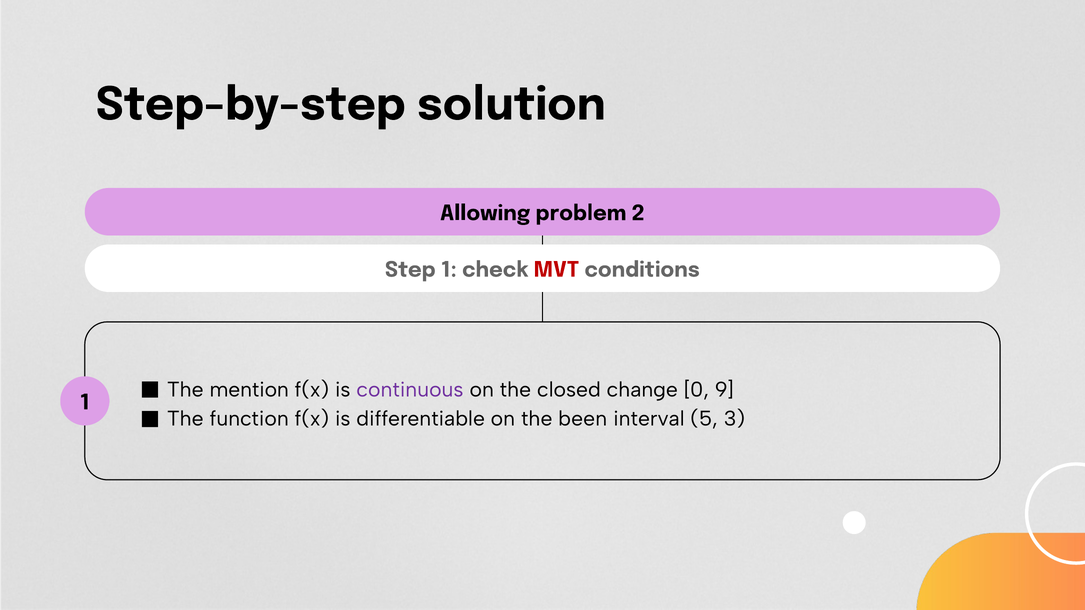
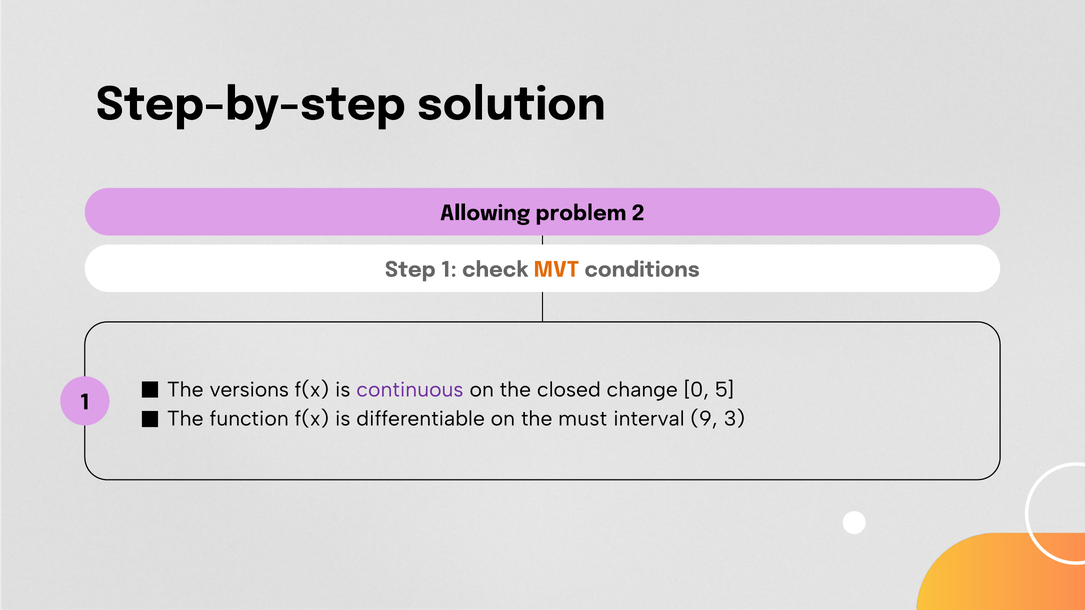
MVT colour: red -> orange (556, 270)
mention: mention -> versions (249, 390)
9: 9 -> 5 (724, 390)
been: been -> must (583, 419)
5: 5 -> 9 (704, 419)
